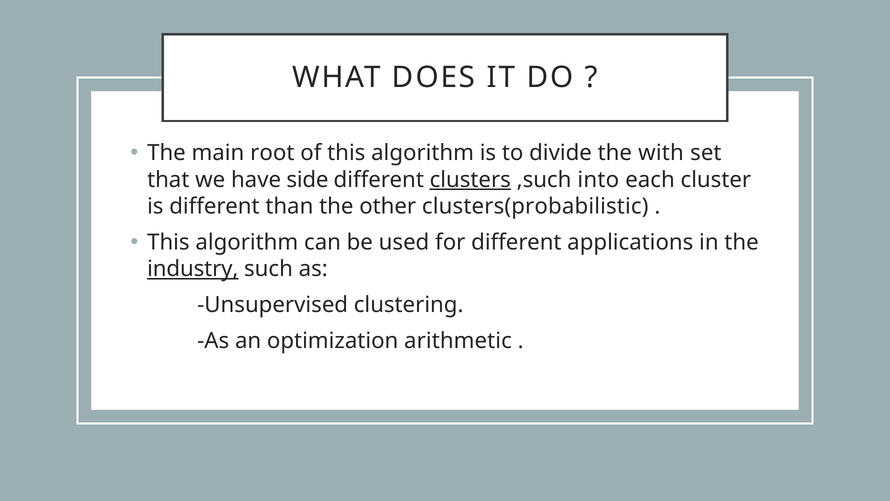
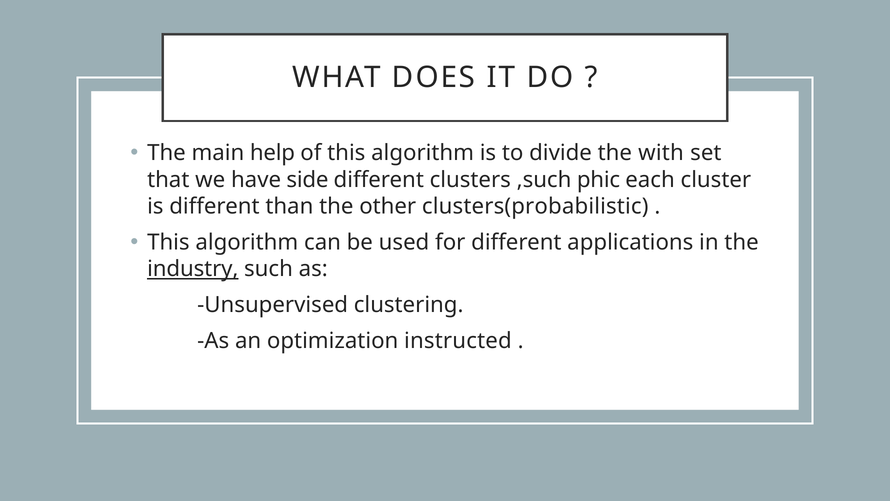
root: root -> help (272, 153)
clusters underline: present -> none (470, 180)
into: into -> phic (598, 180)
arithmetic: arithmetic -> instructed (458, 341)
